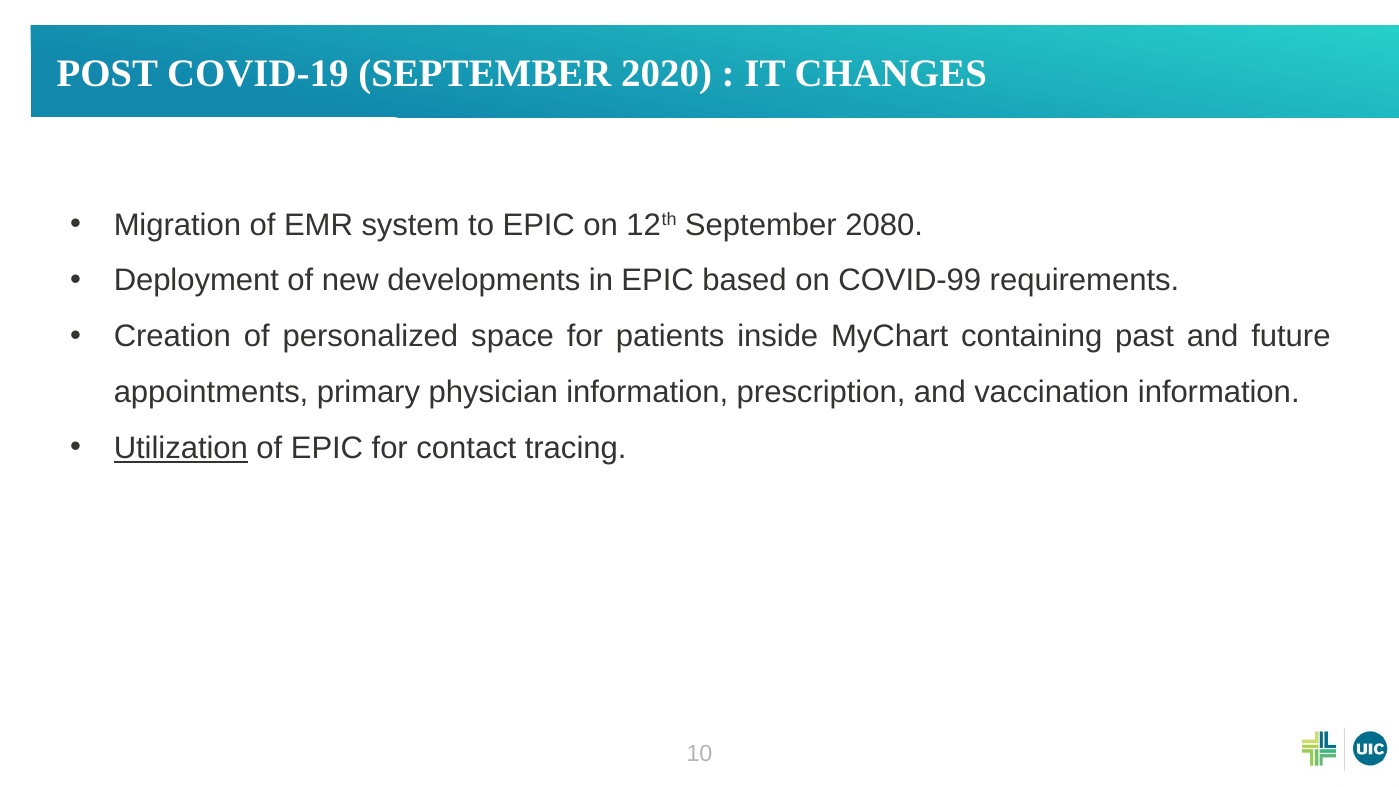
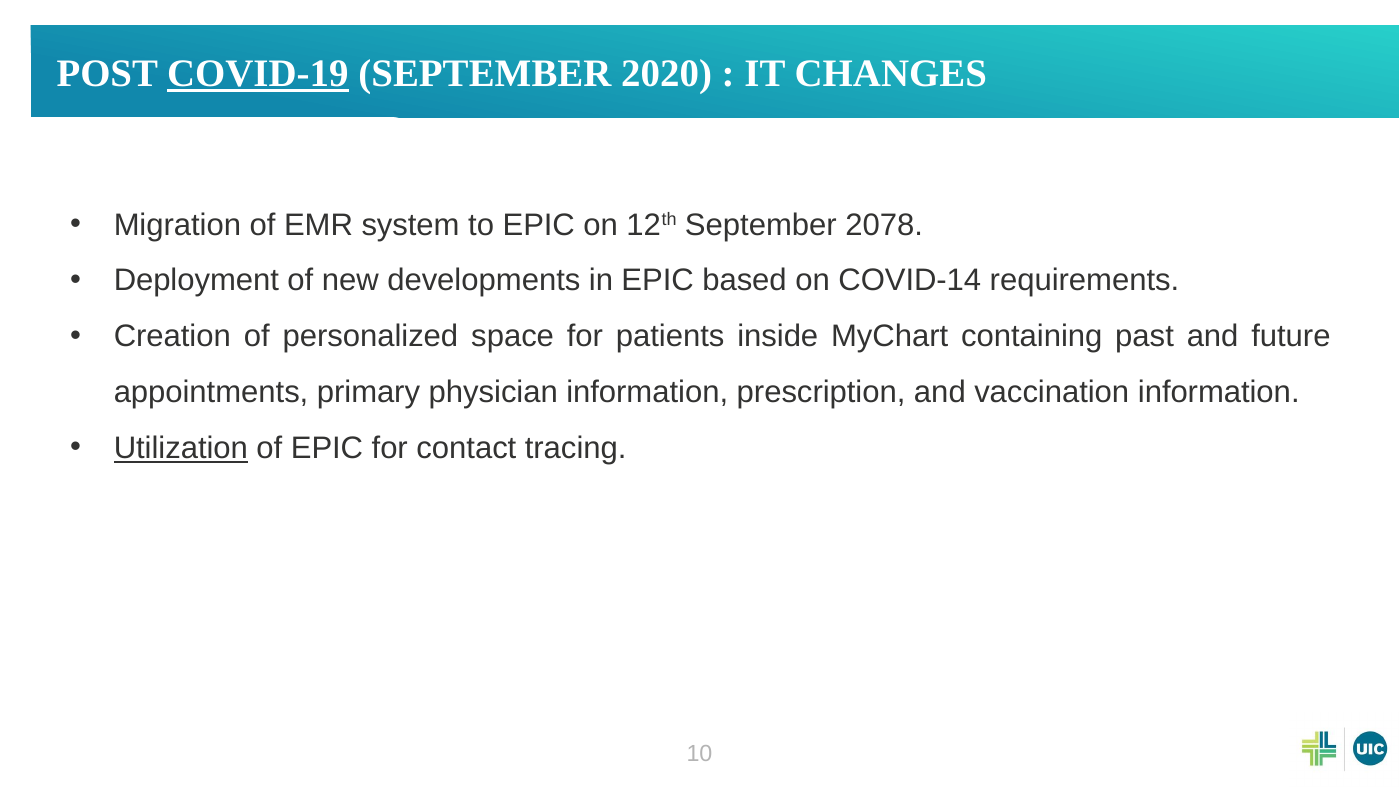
COVID-19 underline: none -> present (258, 74)
2080: 2080 -> 2078 (884, 225)
COVID-99: COVID-99 -> COVID-14 (910, 281)
